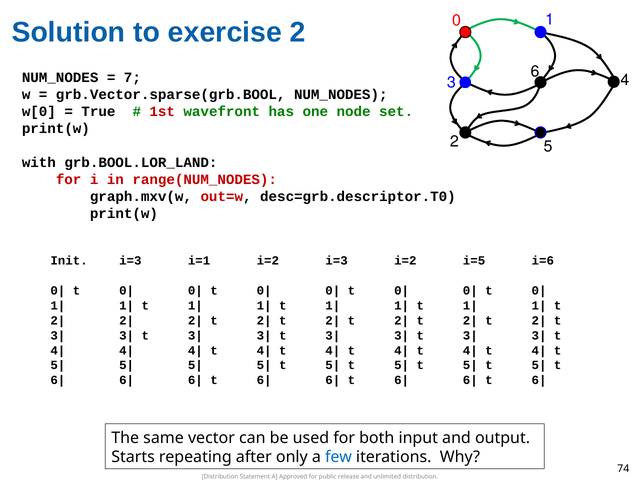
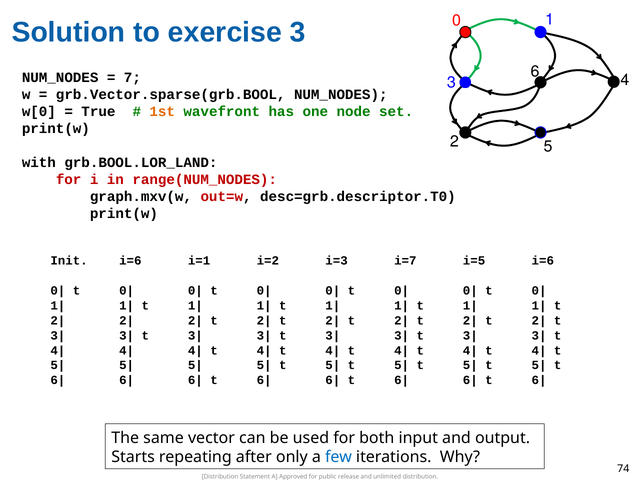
exercise 2: 2 -> 3 (298, 33)
1st colour: red -> orange (162, 111)
i=3: i=3 -> i=6 (130, 261)
i=2: i=2 -> i=7 (405, 261)
